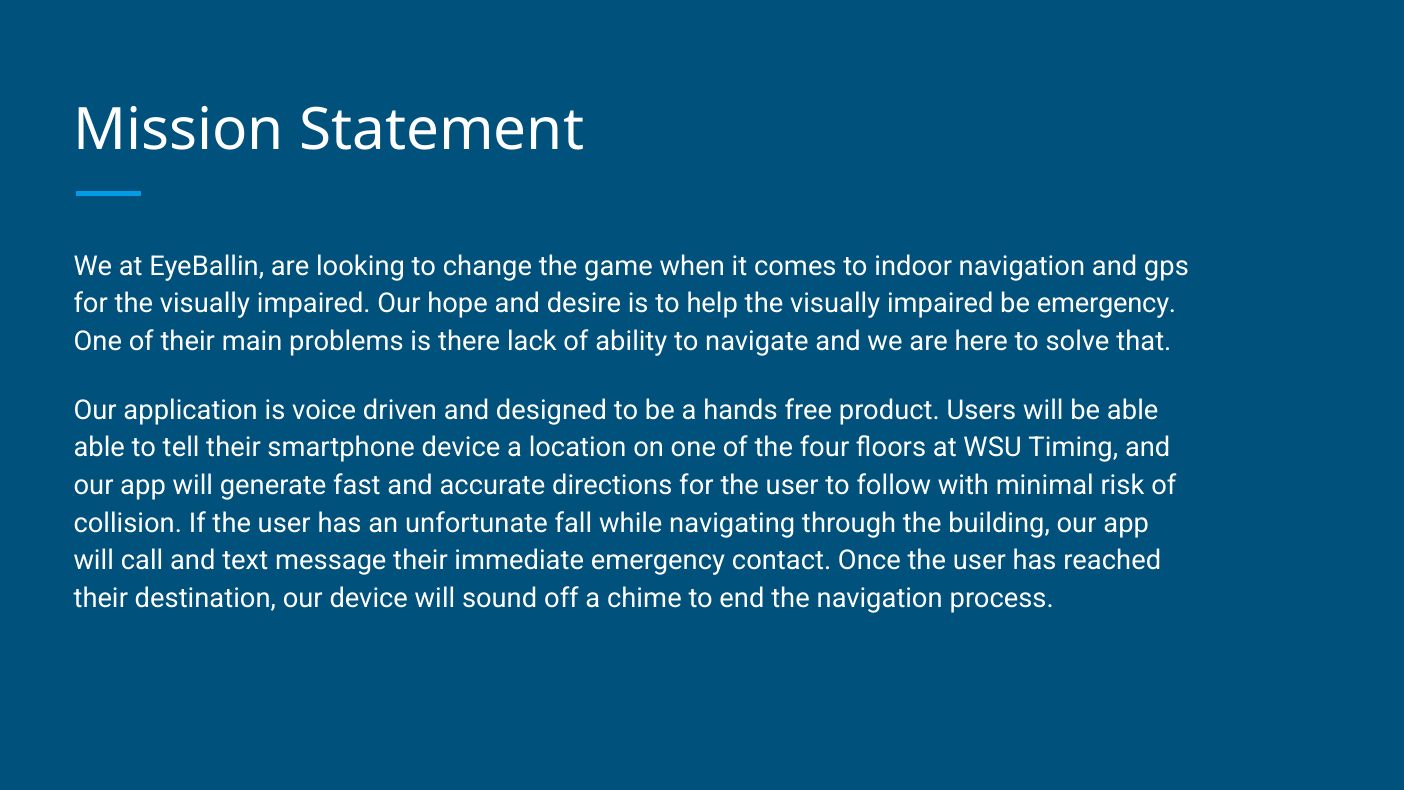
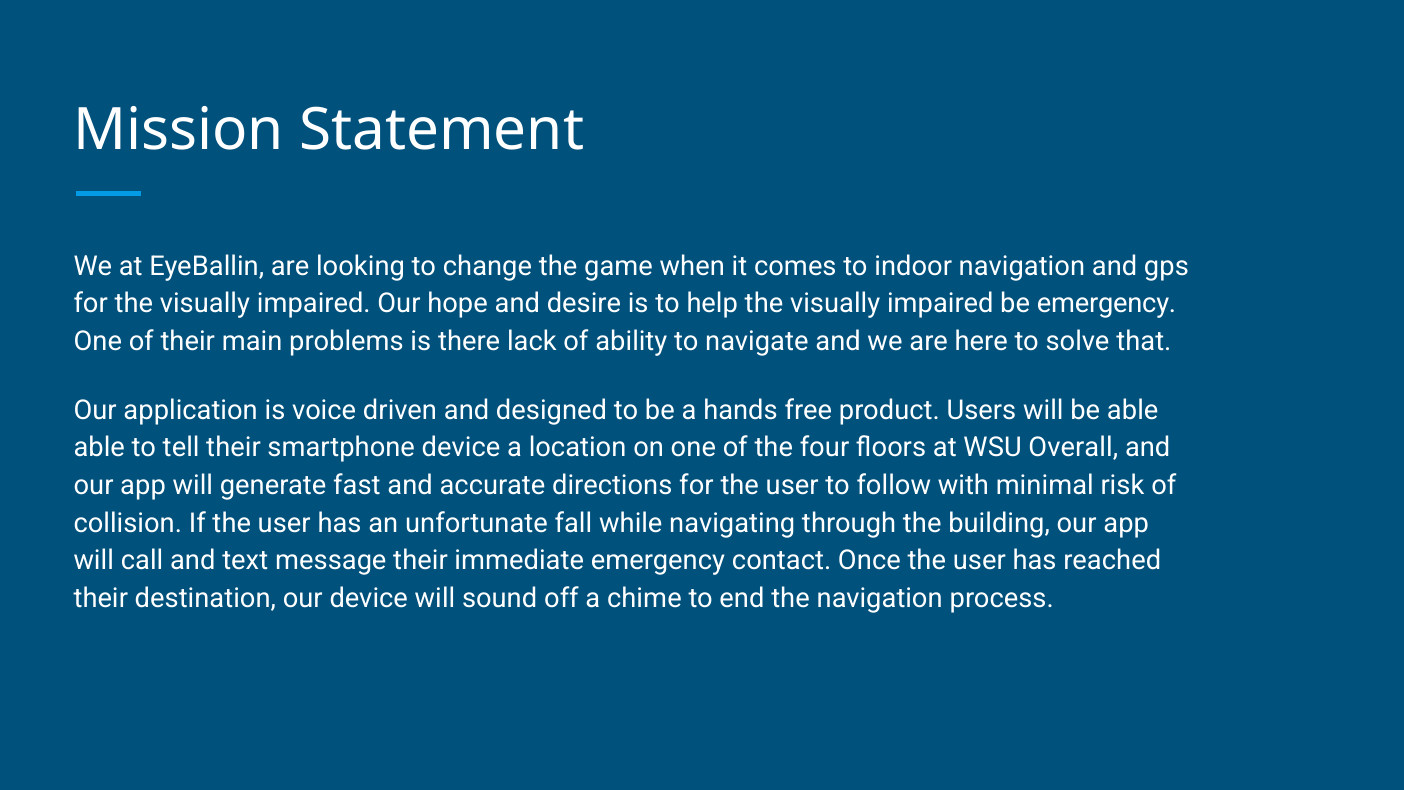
Timing: Timing -> Overall (1073, 448)
